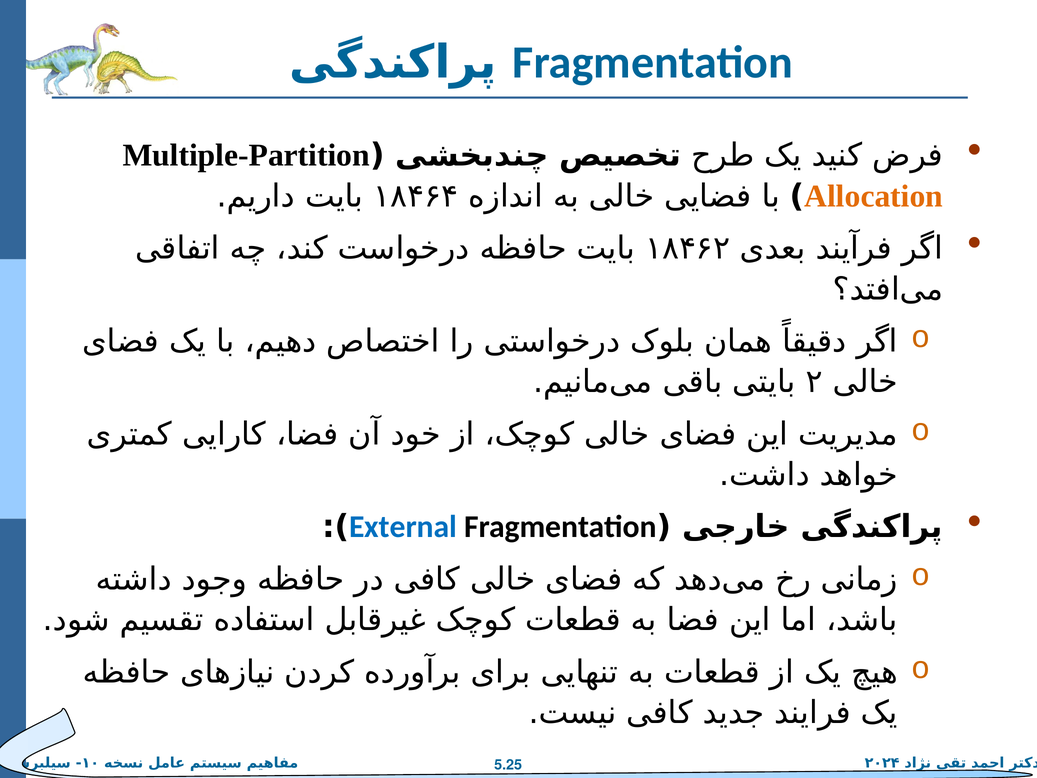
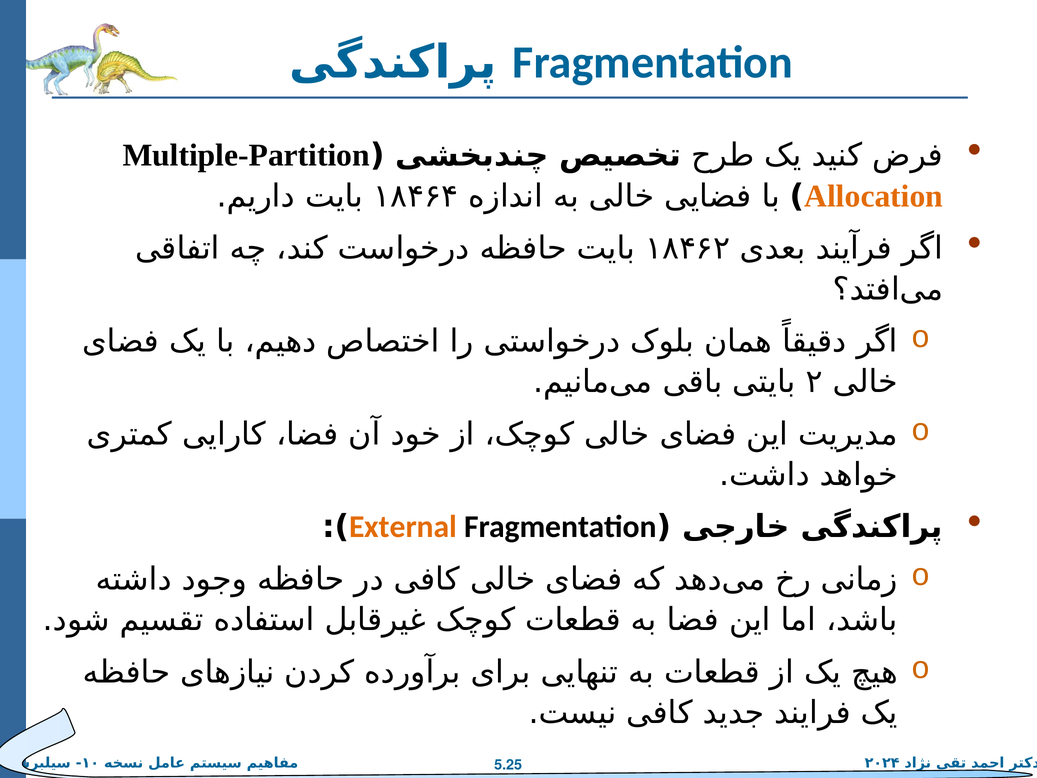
External colour: blue -> orange (403, 527)
